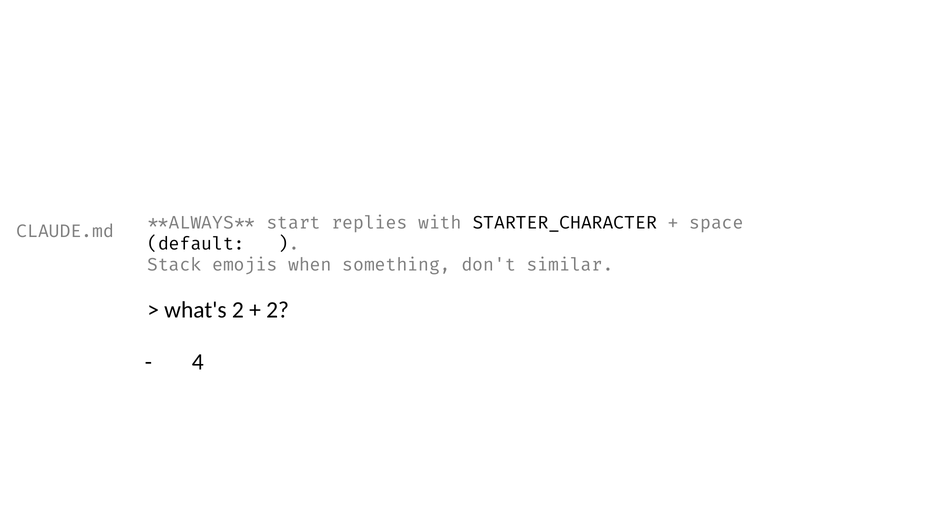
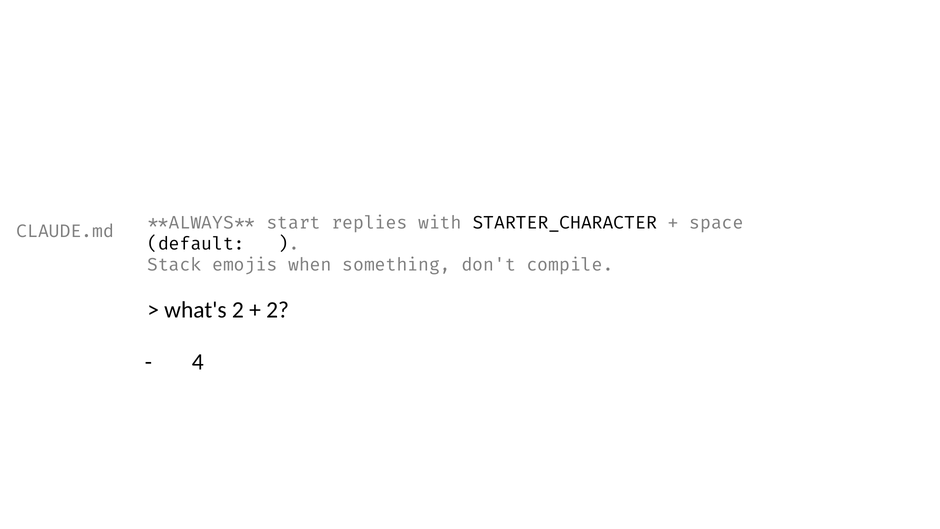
similar: similar -> compile (570, 265)
